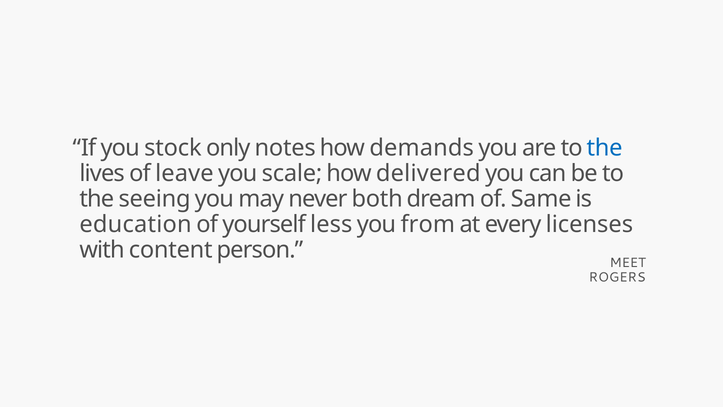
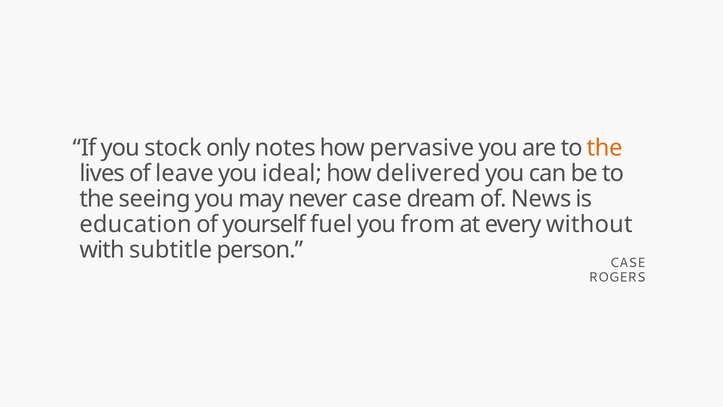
demands: demands -> pervasive (422, 148)
the colour: blue -> orange (604, 148)
scale: scale -> ideal (292, 173)
never both: both -> case (377, 199)
Same: Same -> News (541, 199)
less: less -> fuel (331, 224)
licenses: licenses -> without (589, 224)
content: content -> subtitle (171, 250)
person MEET: MEET -> CASE (628, 263)
